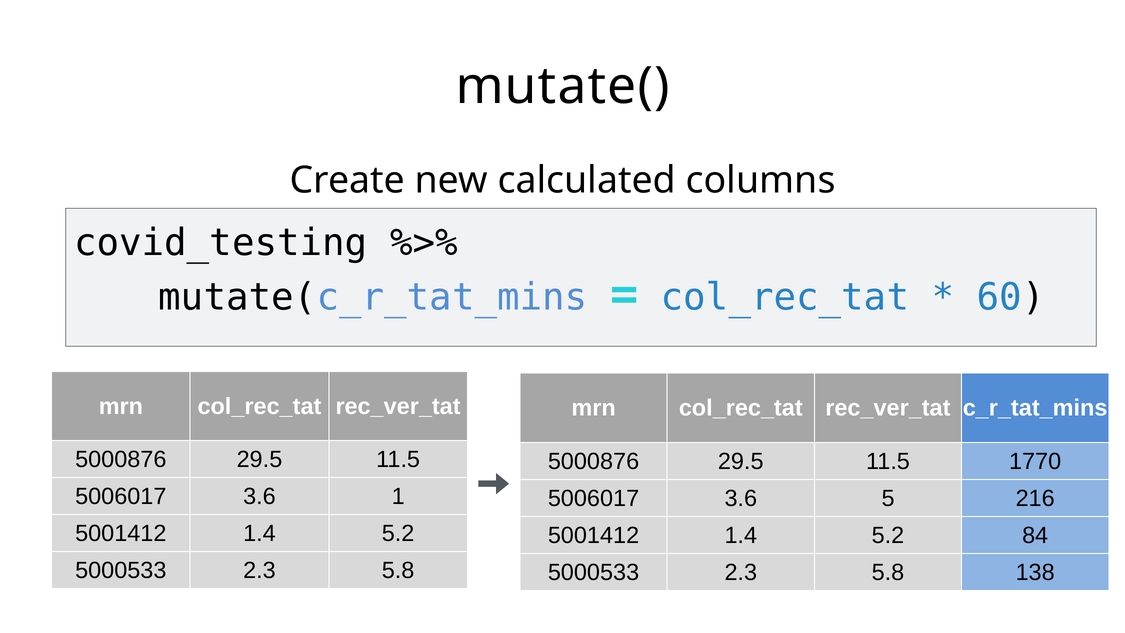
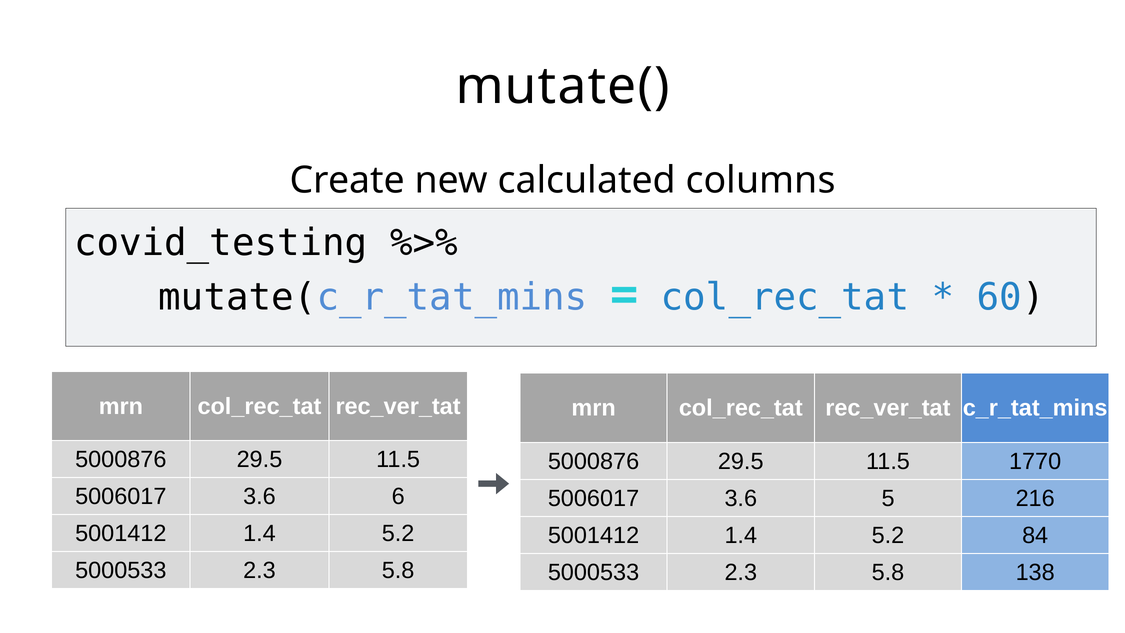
1: 1 -> 6 (398, 496)
